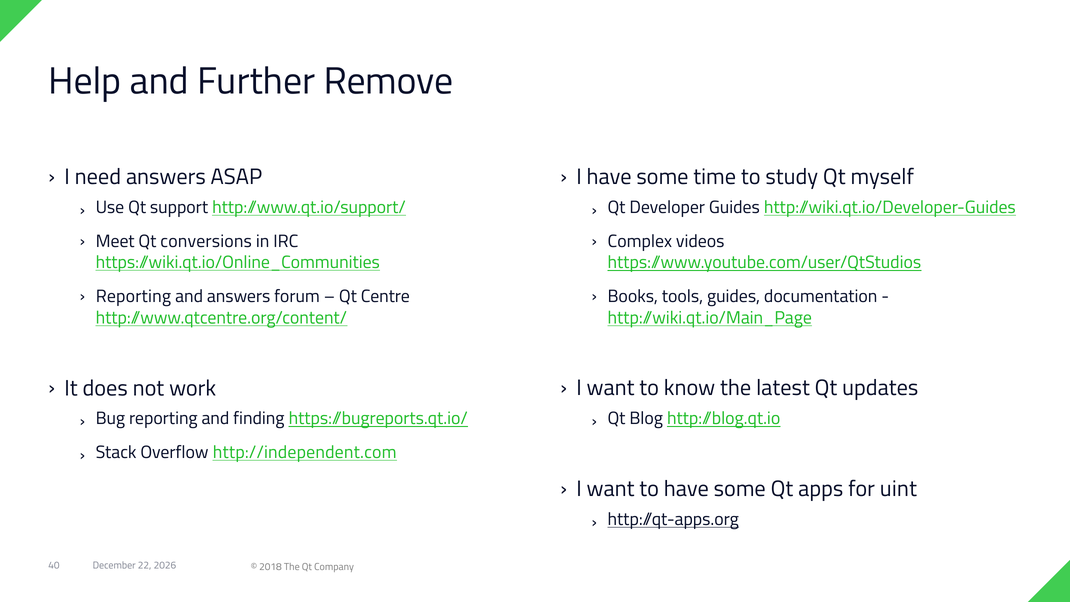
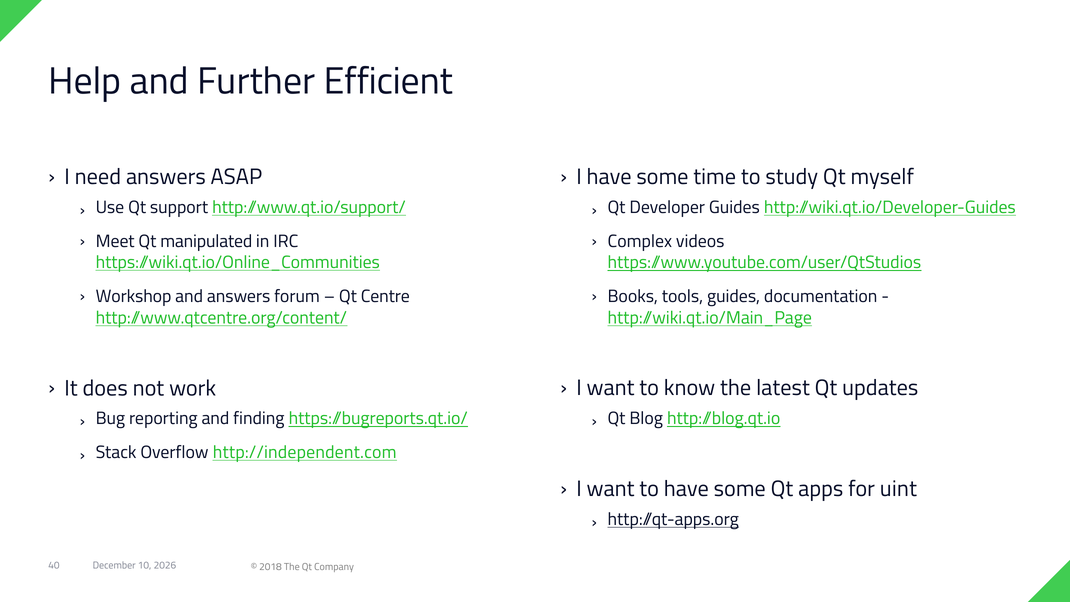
Remove: Remove -> Efficient (388, 81)
conversions: conversions -> manipulated (206, 241)
Reporting: Reporting -> Workshop (134, 296)
22: 22 -> 10 (145, 565)
